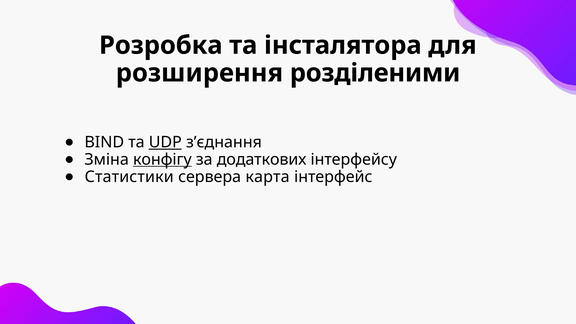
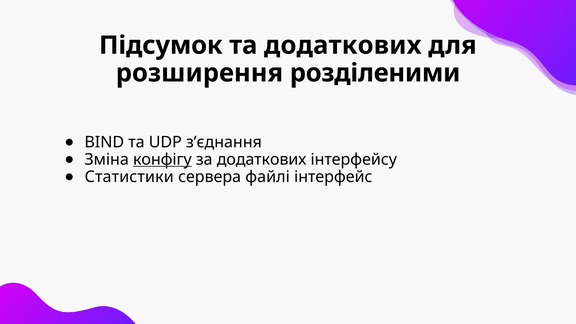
Розробка: Розробка -> Підсумок (161, 45)
та інсталятора: інсталятора -> додаткових (343, 45)
UDP underline: present -> none (165, 142)
карта: карта -> файлі (268, 177)
